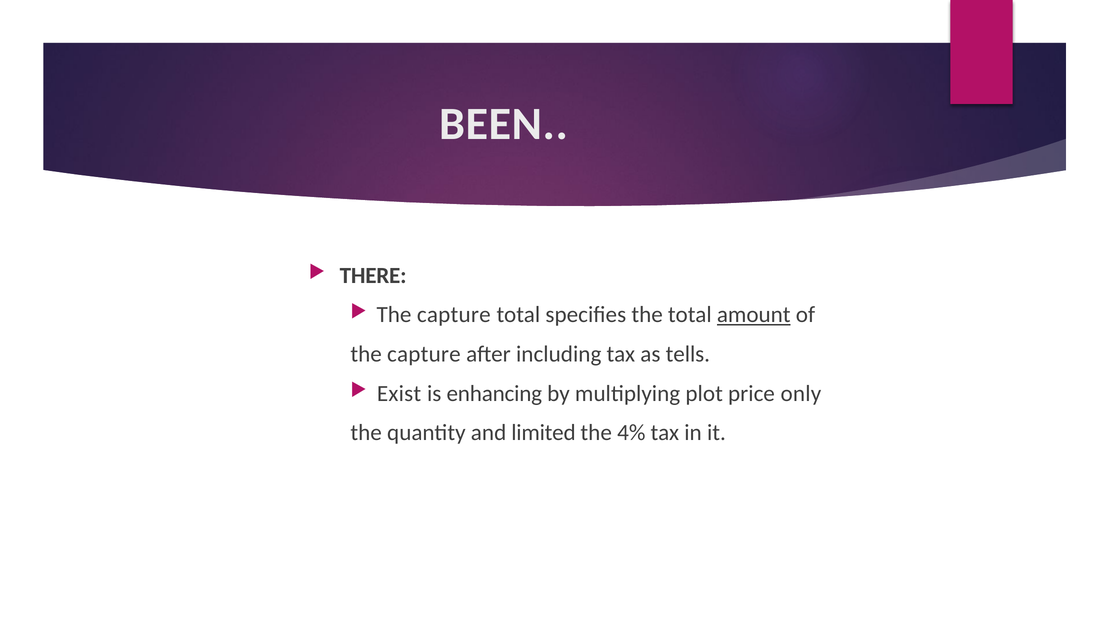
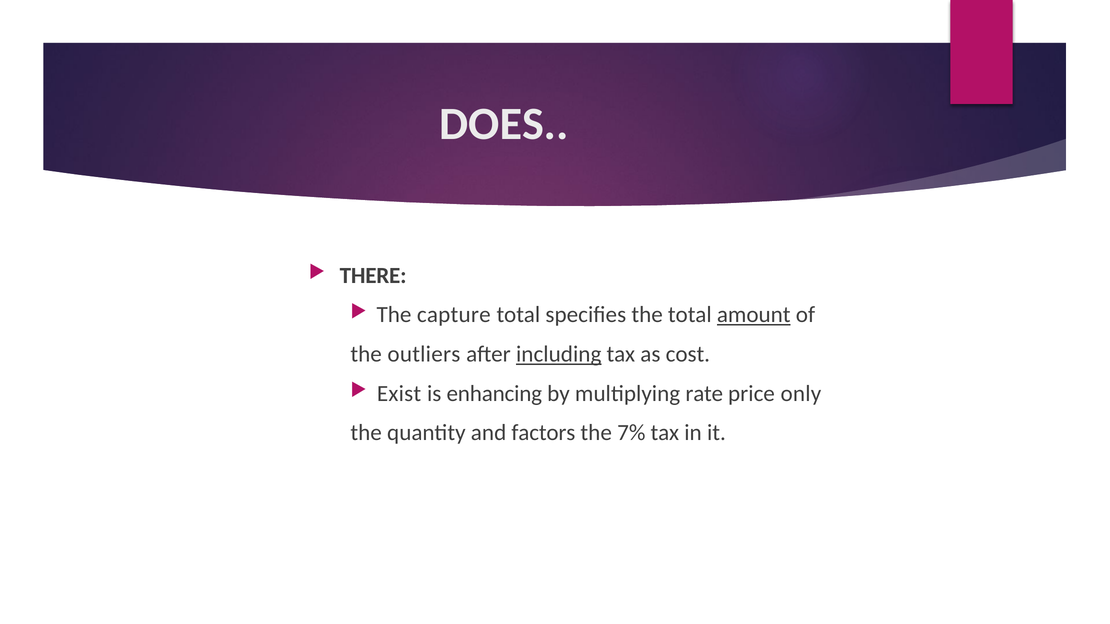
BEEN: BEEN -> DOES (504, 124)
capture: capture -> outliers (424, 354)
including underline: none -> present (559, 354)
tells: tells -> cost (688, 354)
plot: plot -> rate (704, 394)
limited: limited -> factors (543, 433)
4%: 4% -> 7% (631, 433)
